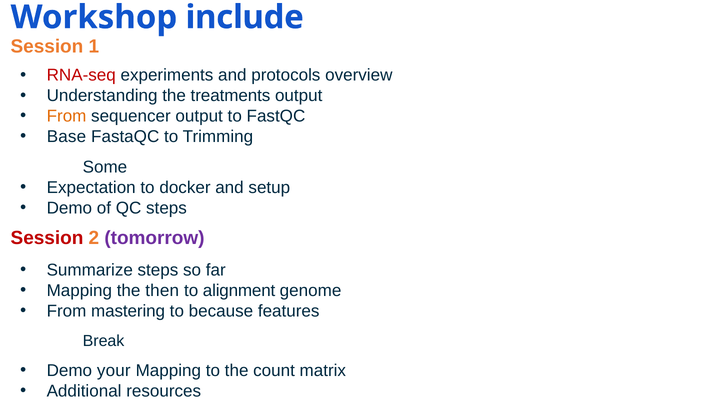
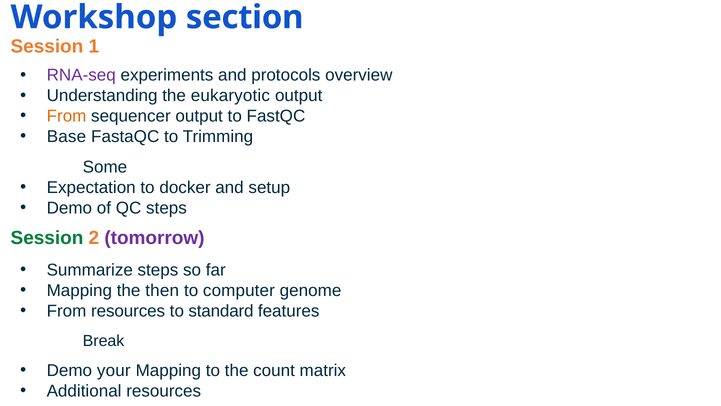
include: include -> section (245, 17)
RNA-seq colour: red -> purple (81, 75)
treatments: treatments -> eukaryotic (230, 96)
Session colour: red -> green (47, 238)
alignment: alignment -> computer (239, 290)
From mastering: mastering -> resources (128, 311)
because: because -> standard (221, 311)
